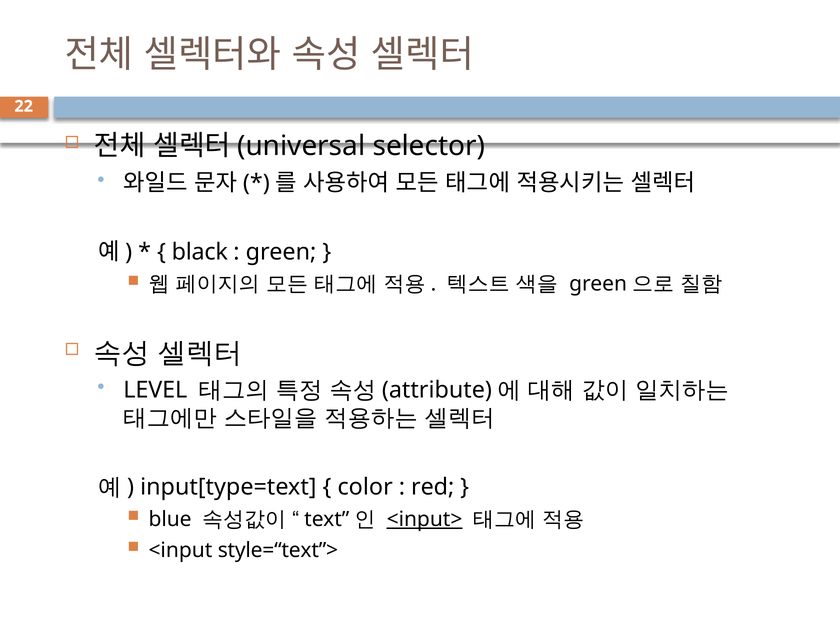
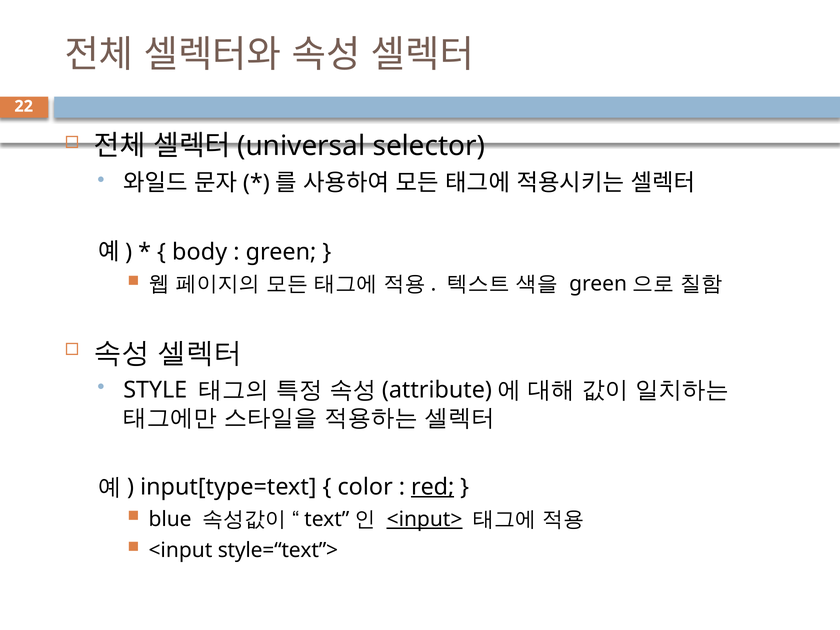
black: black -> body (200, 252)
LEVEL: LEVEL -> STYLE (155, 390)
red underline: none -> present (433, 487)
